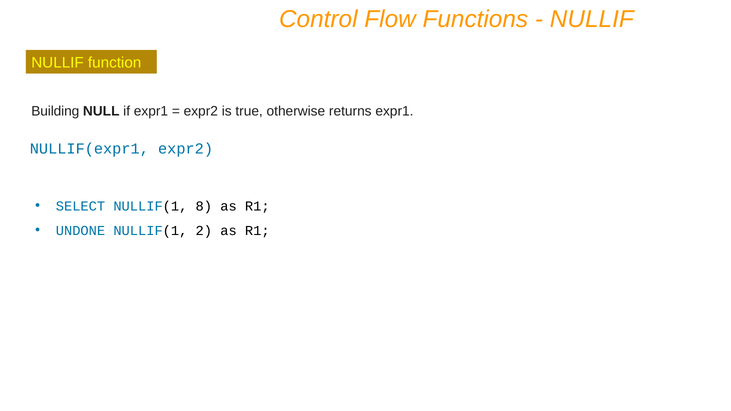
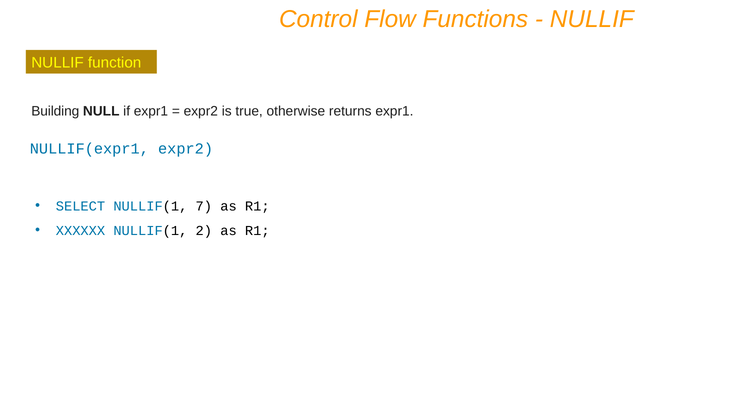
8: 8 -> 7 (204, 206)
UNDONE: UNDONE -> XXXXXX (80, 231)
